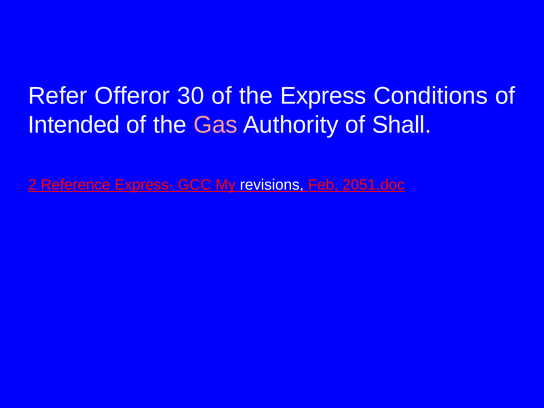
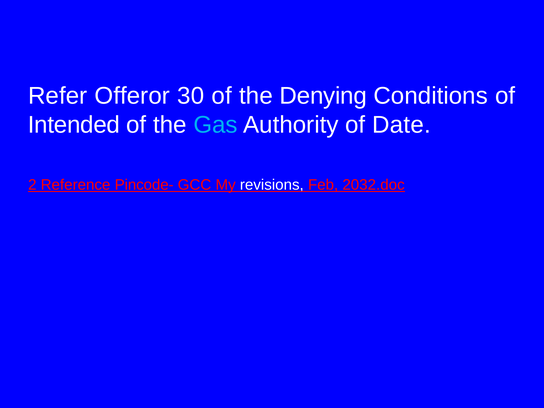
Express: Express -> Denying (323, 96)
Gas colour: pink -> light blue (216, 125)
Shall: Shall -> Date (402, 125)
Express-: Express- -> Pincode- (144, 185)
2051.doc: 2051.doc -> 2032.doc (374, 185)
